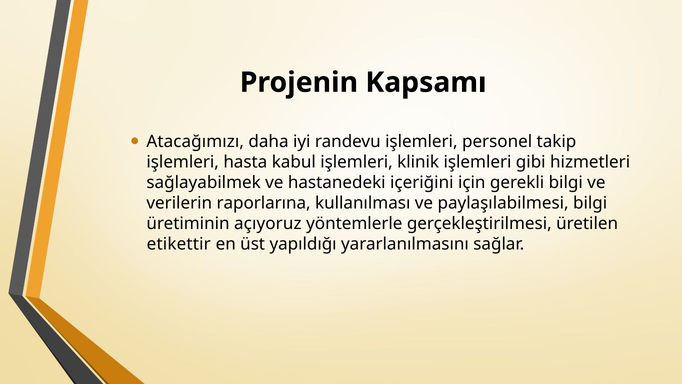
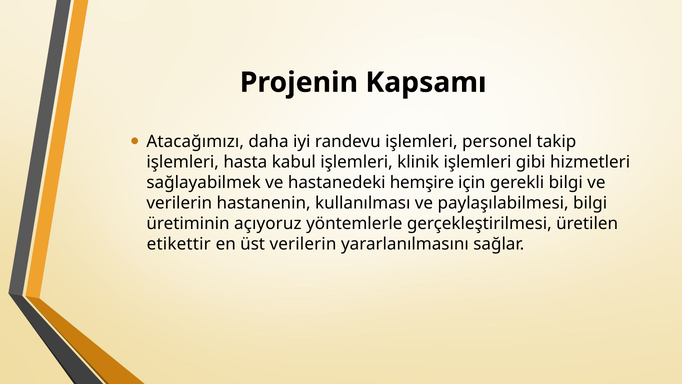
içeriğini: içeriğini -> hemşire (422, 183)
raporlarına: raporlarına -> hastanenin (264, 203)
üst yapıldığı: yapıldığı -> verilerin (303, 244)
